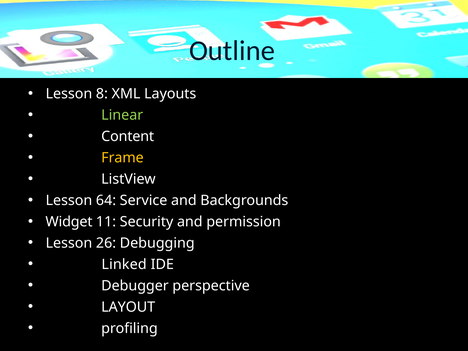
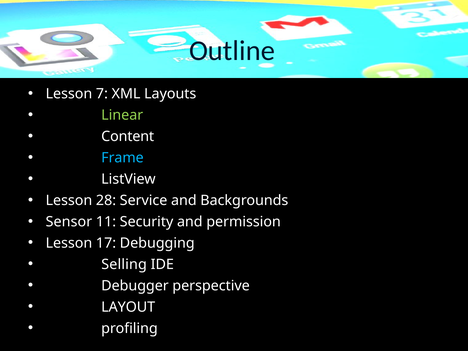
8: 8 -> 7 (102, 94)
Frame colour: yellow -> light blue (122, 158)
64: 64 -> 28 (106, 200)
Widget: Widget -> Sensor (69, 222)
26: 26 -> 17 (106, 243)
Linked: Linked -> Selling (124, 264)
